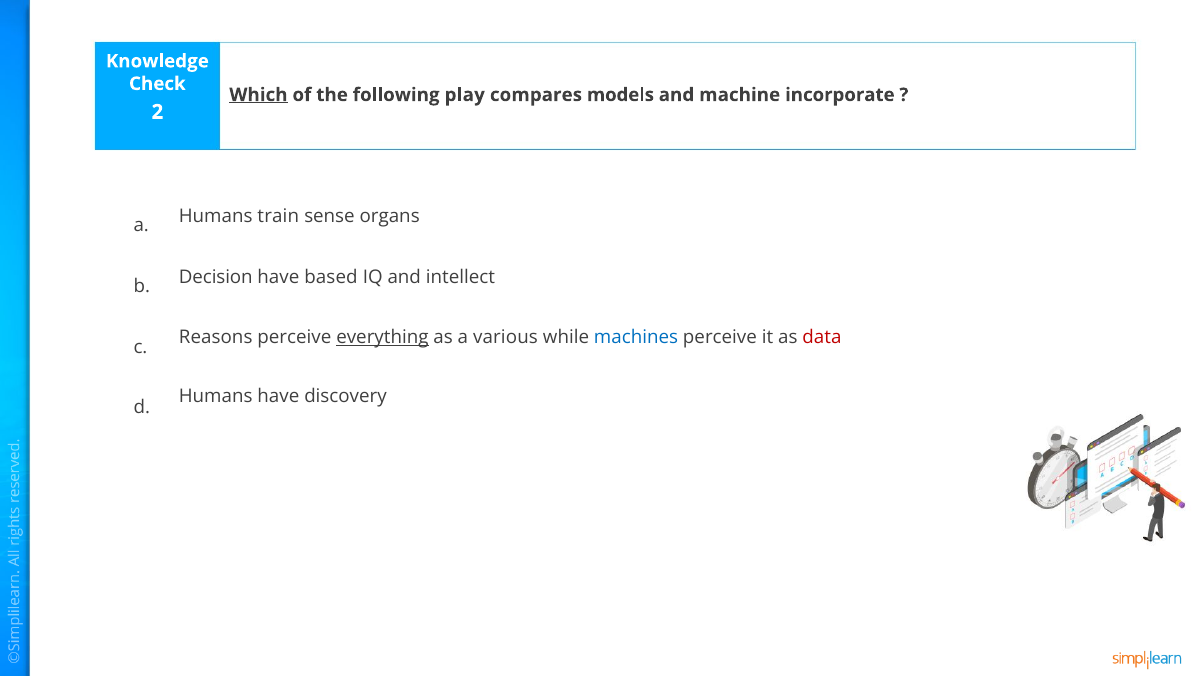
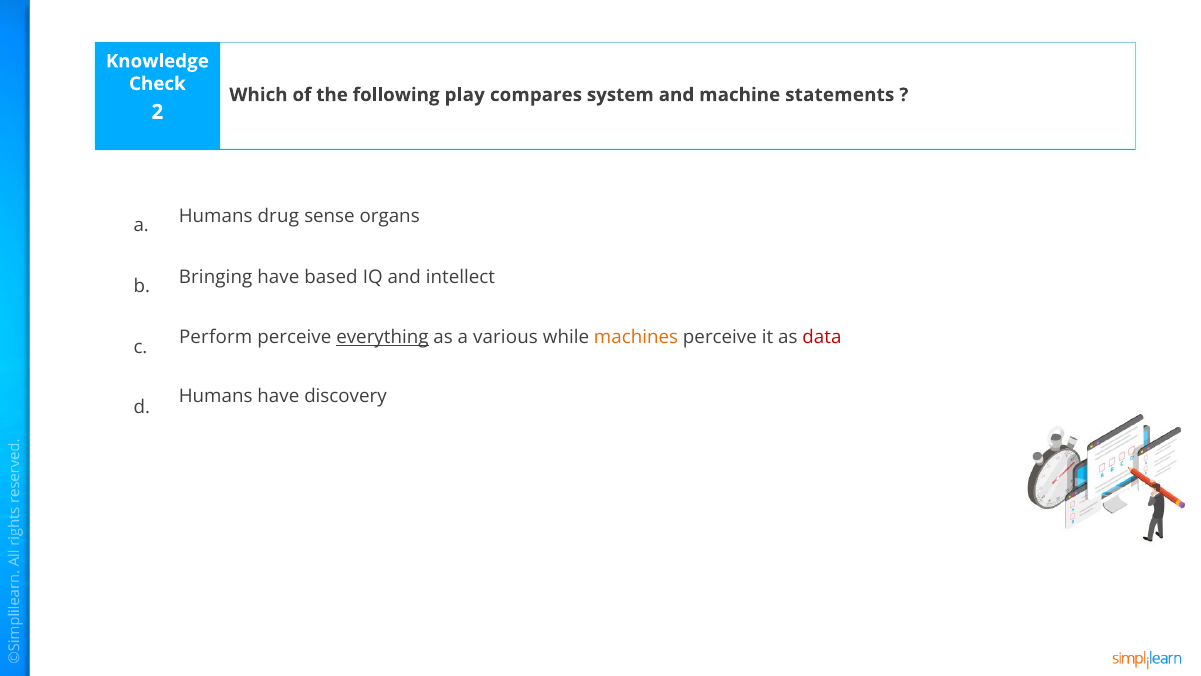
Which underline: present -> none (258, 95)
models: models -> system (620, 95)
incorporate: incorporate -> statements (840, 95)
train: train -> drug (278, 216)
Decision: Decision -> Bringing (216, 277)
Reasons: Reasons -> Perform (216, 337)
machines colour: blue -> orange (636, 337)
